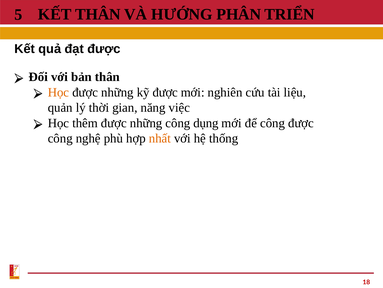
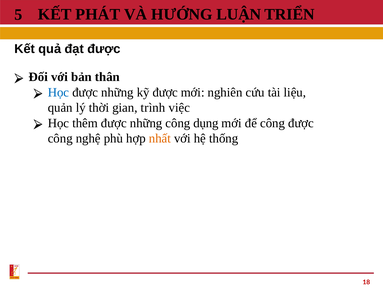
KẾT THÂN: THÂN -> PHÁT (98, 14)
PHÂN: PHÂN -> LUẬN (239, 14)
Học colour: orange -> blue (58, 92)
năng: năng -> trình (153, 107)
